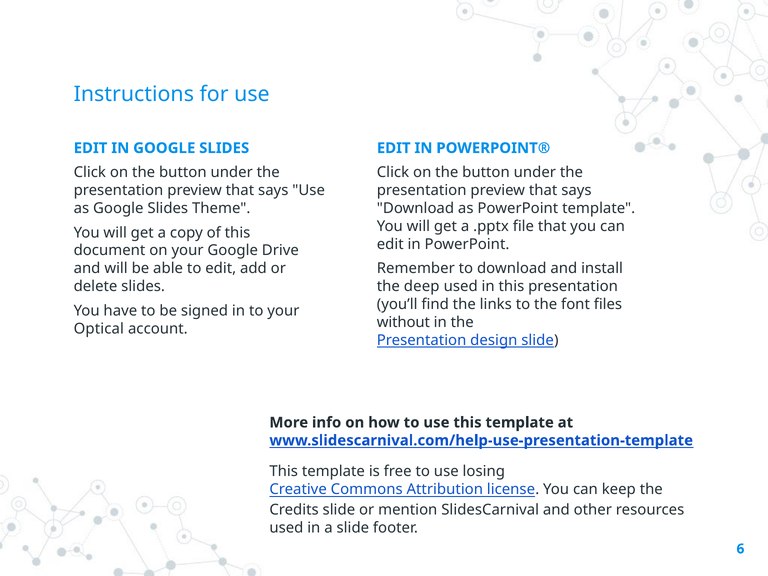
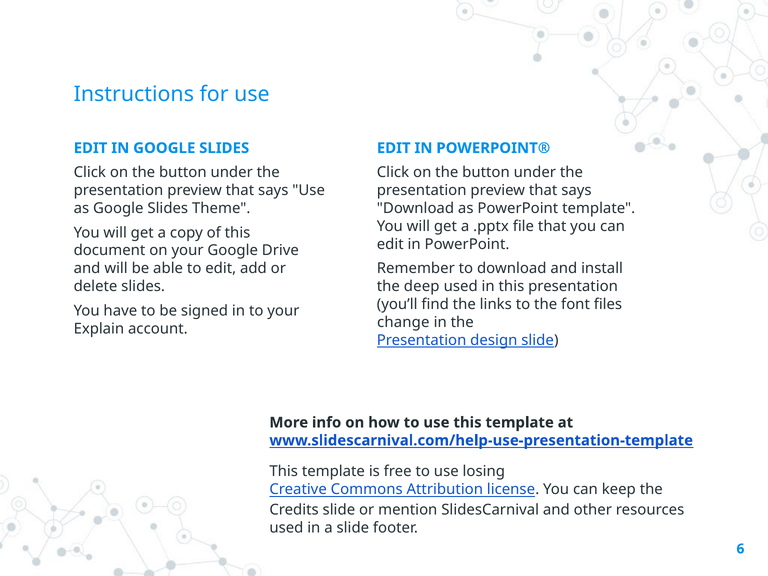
without: without -> change (403, 322)
Optical: Optical -> Explain (99, 329)
